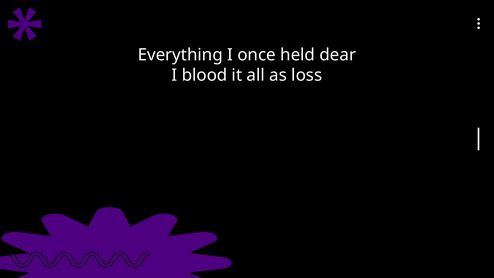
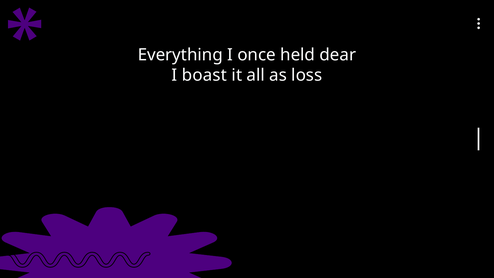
blood: blood -> boast (204, 75)
